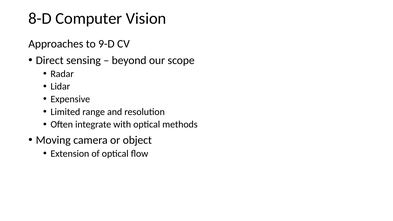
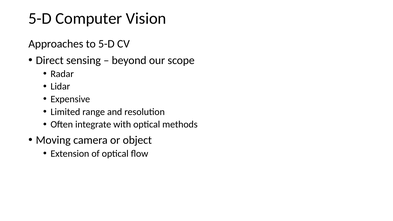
8-D: 8-D -> 5-D (40, 18)
to 9-D: 9-D -> 5-D (106, 44)
